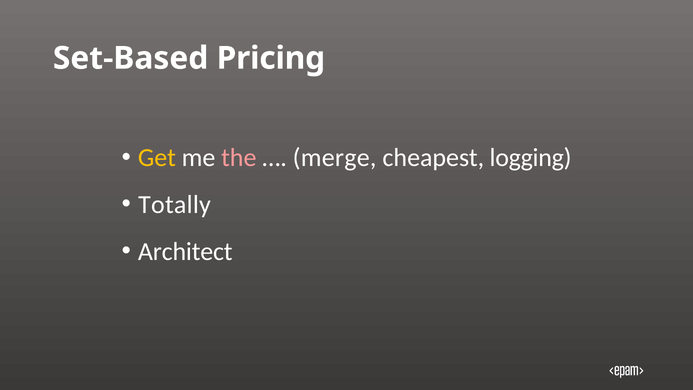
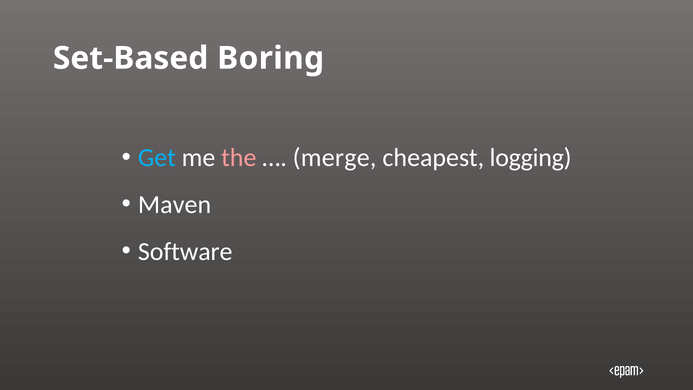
Pricing: Pricing -> Boring (271, 58)
Get colour: yellow -> light blue (157, 158)
Totally: Totally -> Maven (175, 205)
Architect: Architect -> Software (185, 251)
